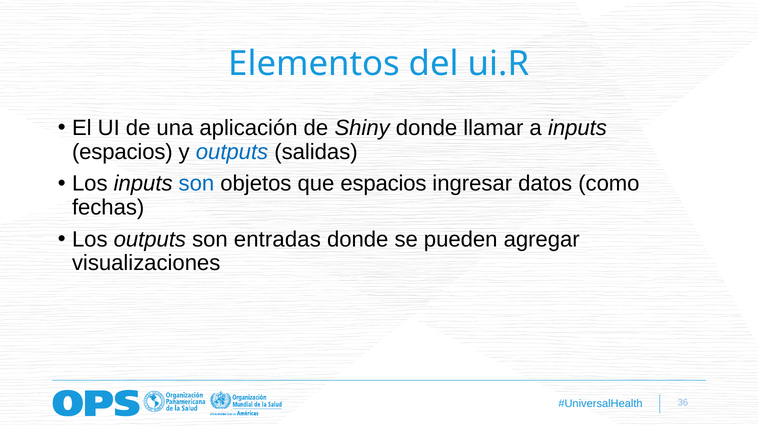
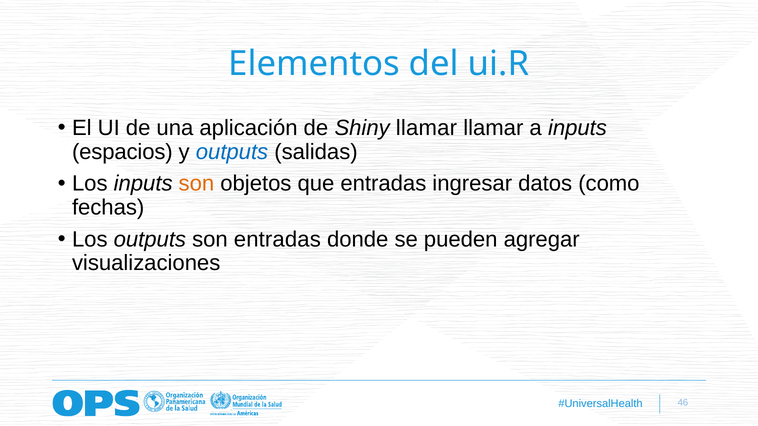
Shiny donde: donde -> llamar (426, 128)
son colour: blue -> orange (196, 184)
que espacios: espacios -> entradas (383, 184)
36: 36 -> 46 (683, 403)
